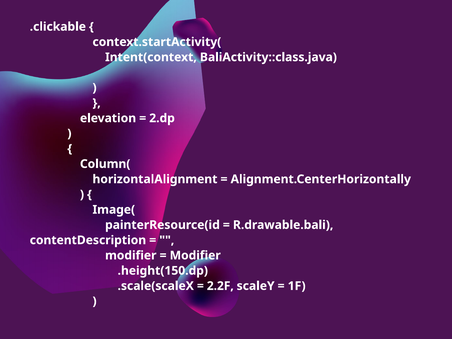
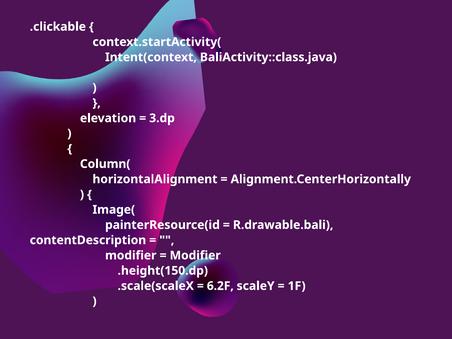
2.dp: 2.dp -> 3.dp (162, 118)
2.2F: 2.2F -> 6.2F (220, 286)
